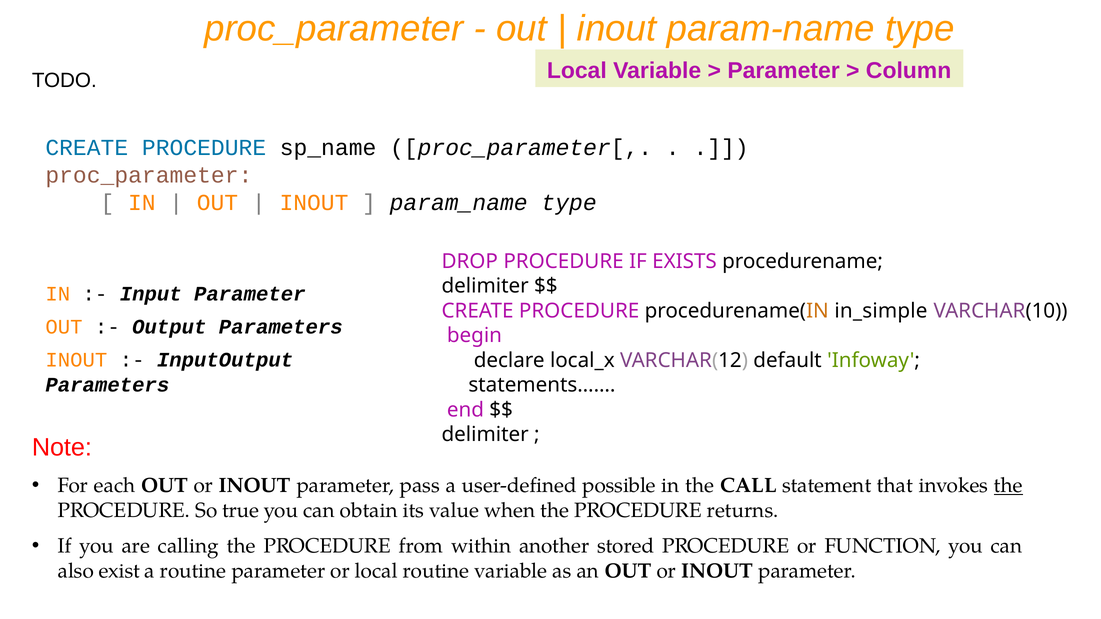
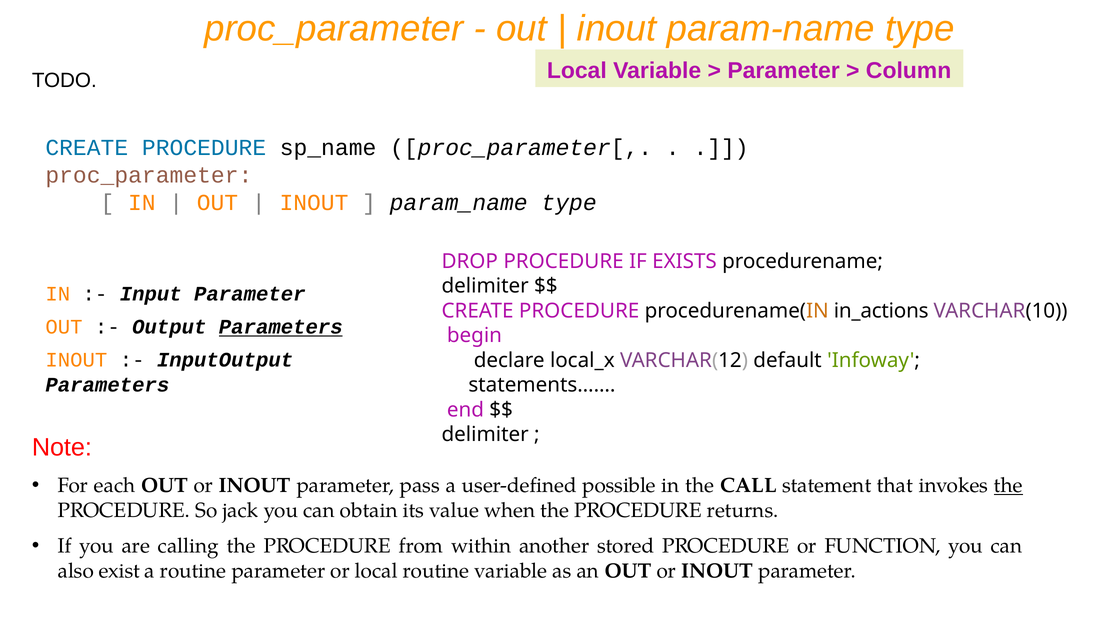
in_simple: in_simple -> in_actions (881, 311)
Parameters underline: none -> present (281, 327)
true: true -> jack (240, 511)
